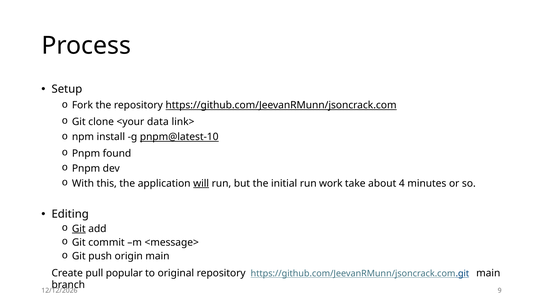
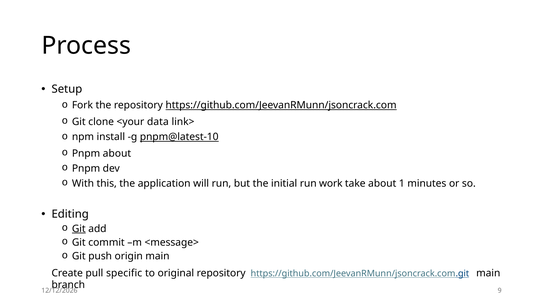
Pnpm found: found -> about (117, 154)
will underline: present -> none (201, 184)
4: 4 -> 1 (402, 184)
popular: popular -> specific (124, 273)
